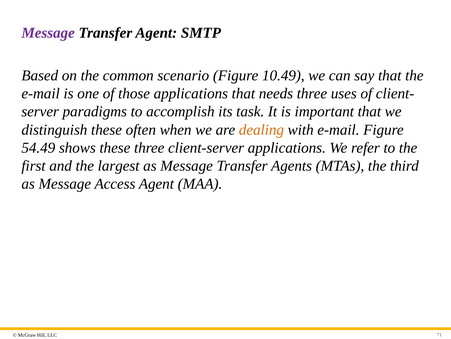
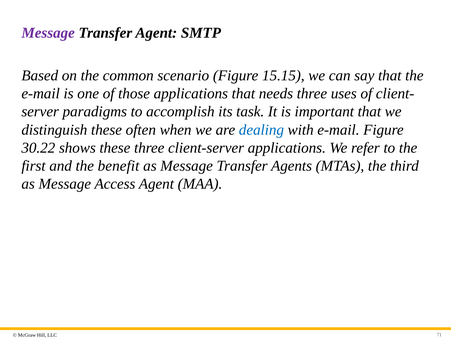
10.49: 10.49 -> 15.15 (283, 75)
dealing colour: orange -> blue (261, 129)
54.49: 54.49 -> 30.22 (38, 147)
largest: largest -> benefit (119, 165)
